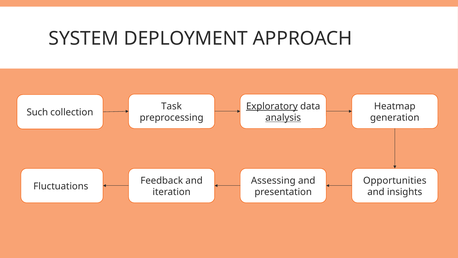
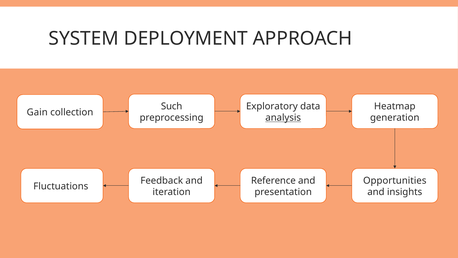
Task: Task -> Such (172, 106)
Exploratory underline: present -> none (272, 106)
Such: Such -> Gain (37, 112)
Assessing: Assessing -> Reference (273, 180)
